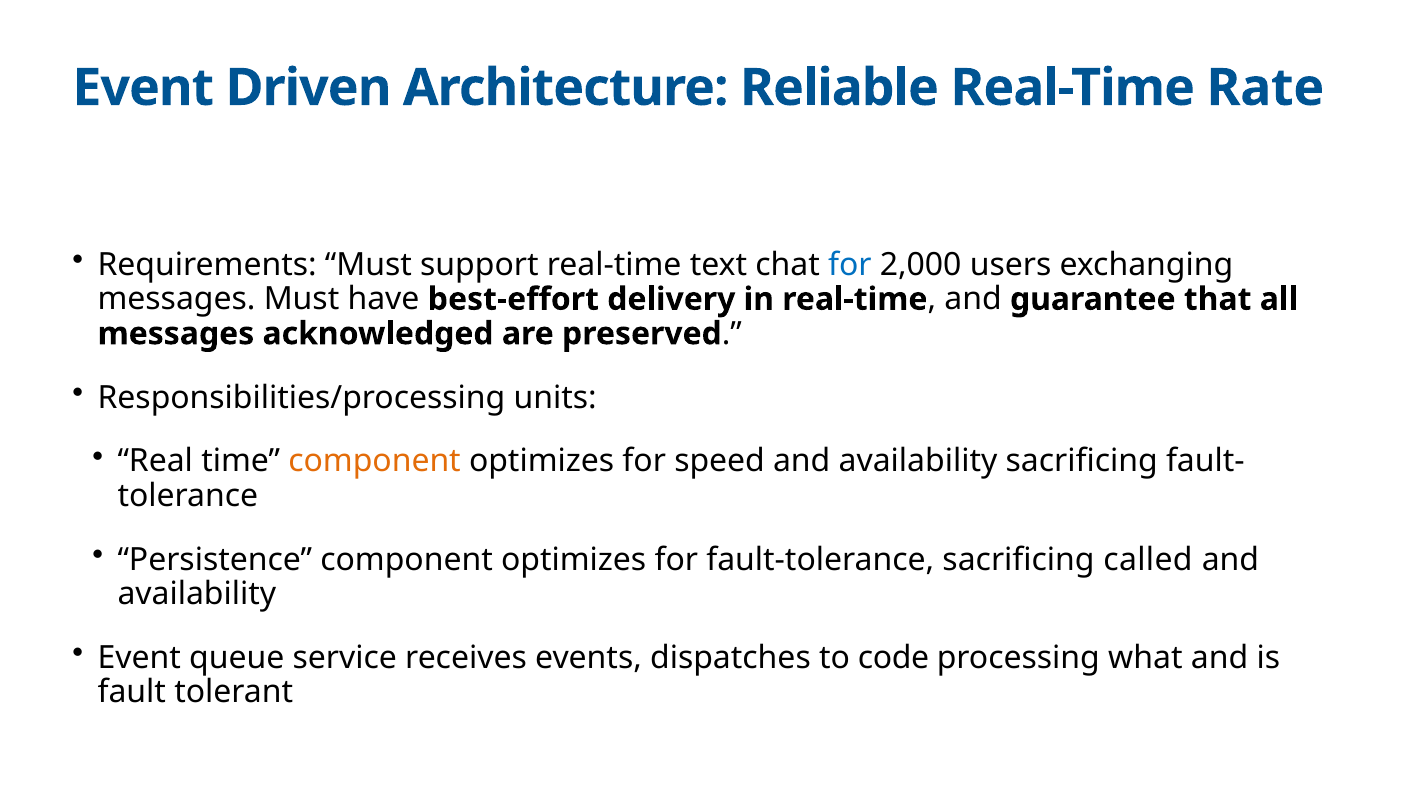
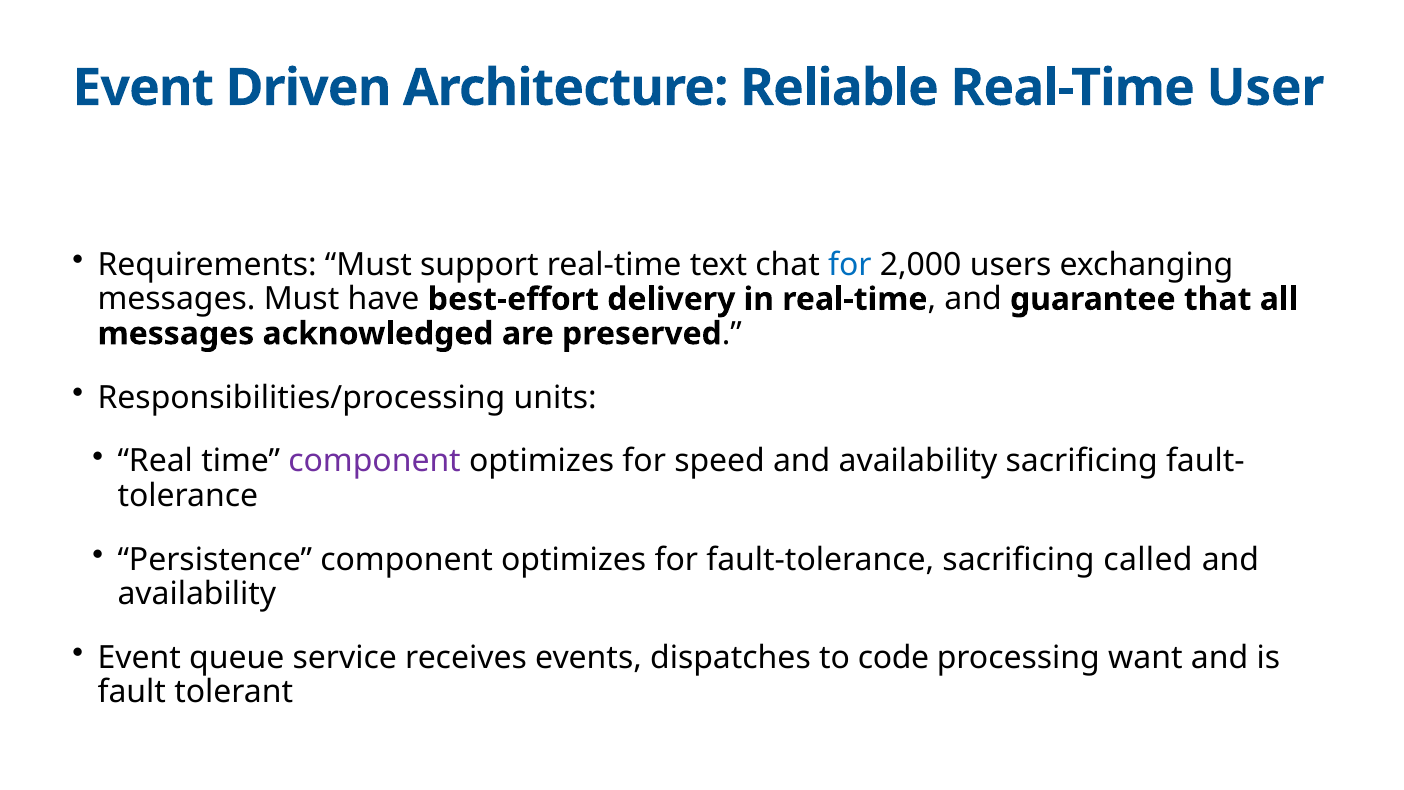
Rate: Rate -> User (1265, 88)
component colour: orange -> purple (375, 461)
what: what -> want (1145, 658)
